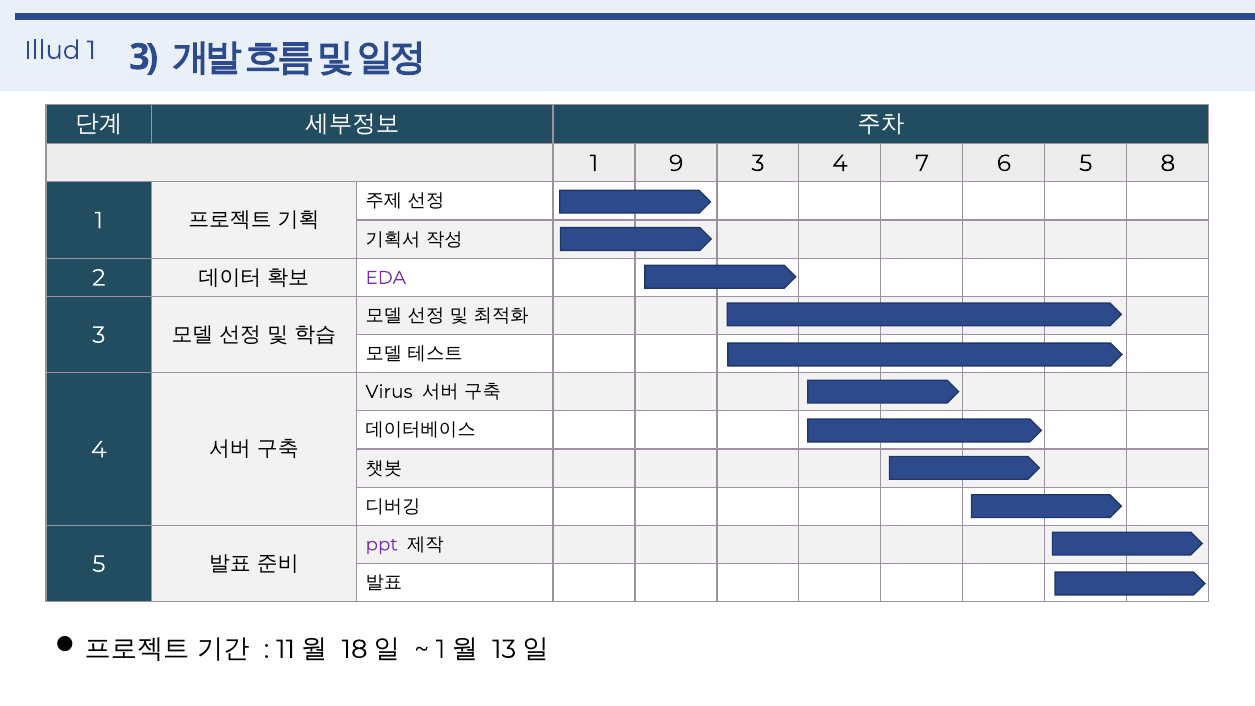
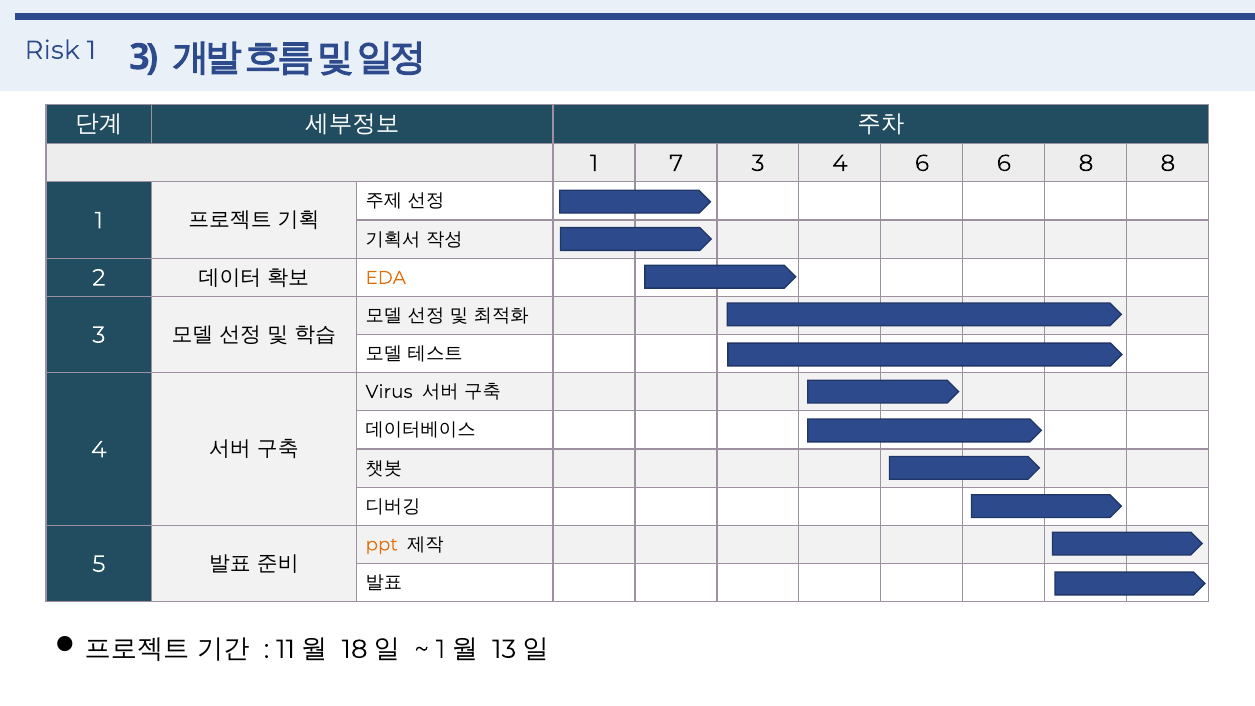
Illud: Illud -> Risk (52, 50)
9: 9 -> 7 (676, 163)
4 7: 7 -> 6 (922, 163)
6 5: 5 -> 8 (1086, 163)
EDA colour: purple -> orange (386, 278)
ppt colour: purple -> orange (382, 544)
